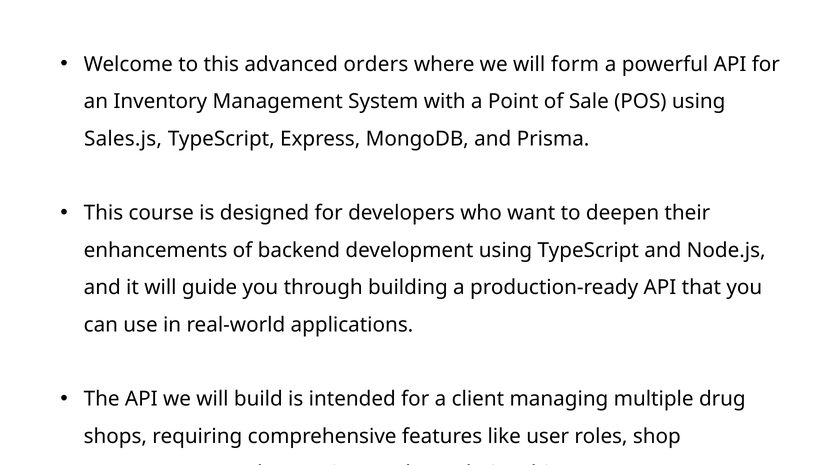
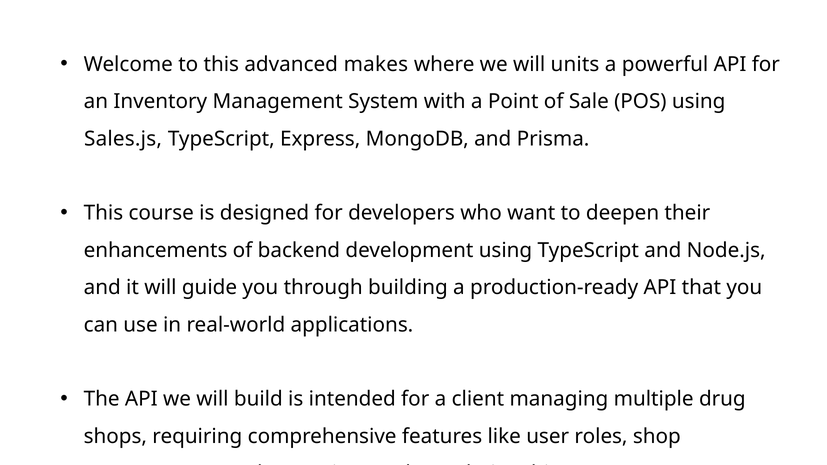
orders: orders -> makes (376, 64)
form: form -> units (575, 64)
